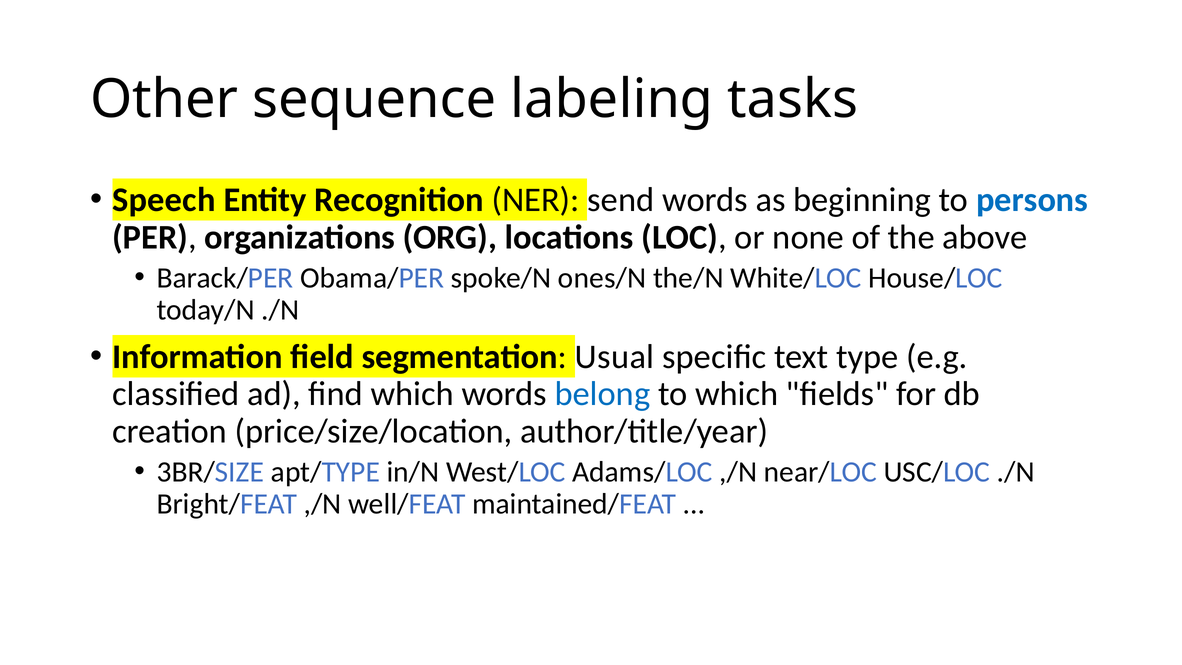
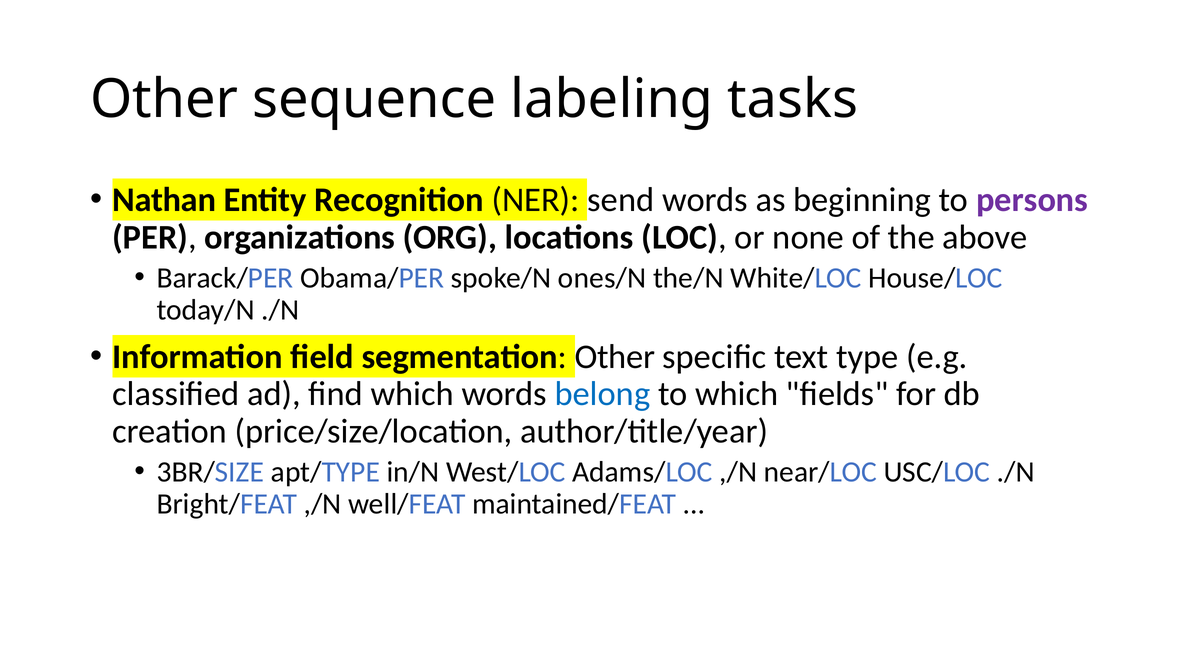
Speech: Speech -> Nathan (164, 200)
persons colour: blue -> purple (1032, 200)
segmentation Usual: Usual -> Other (615, 357)
